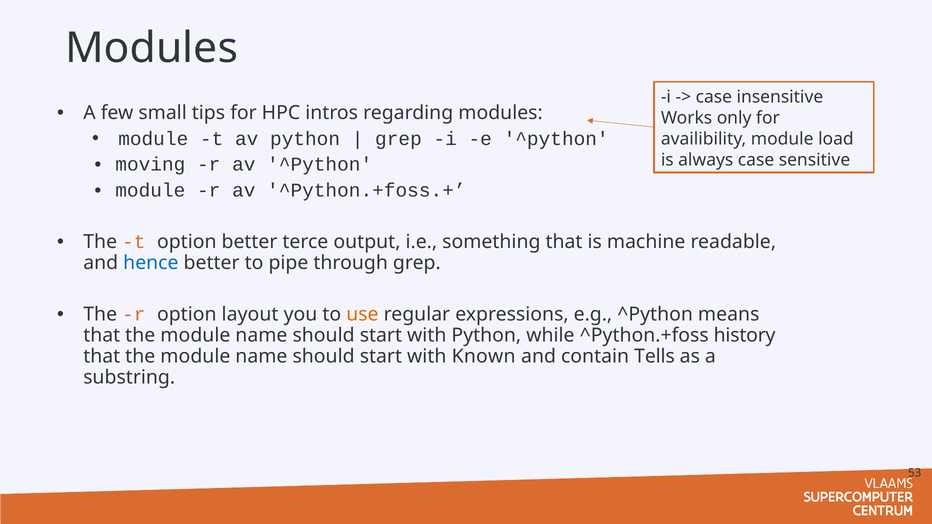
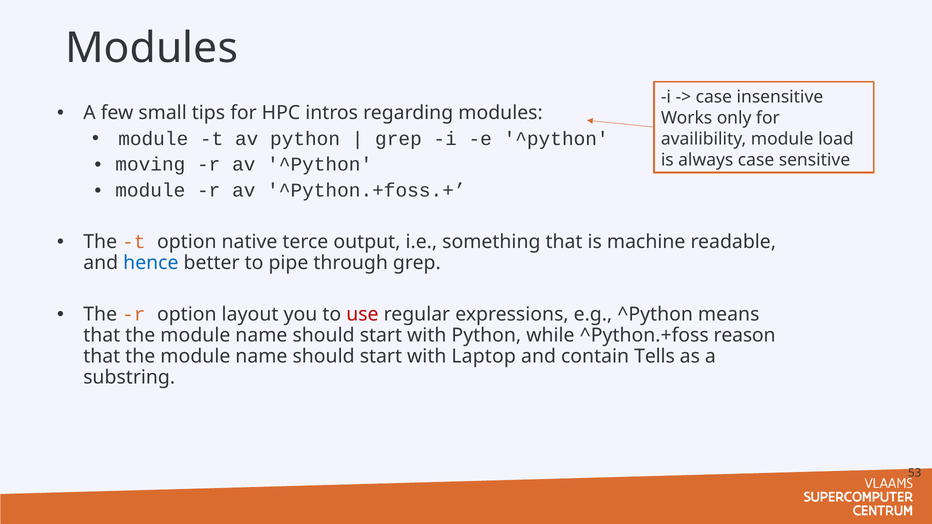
option better: better -> native (249, 242)
use colour: orange -> red (362, 315)
history: history -> reason (745, 336)
Known: Known -> Laptop (484, 357)
